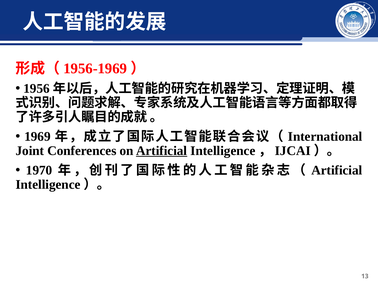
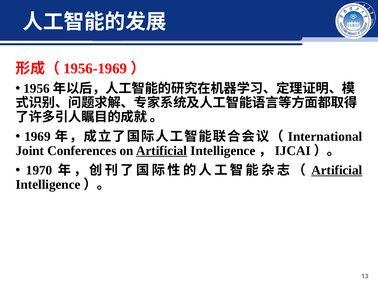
Artificial underline: none -> present (337, 170)
